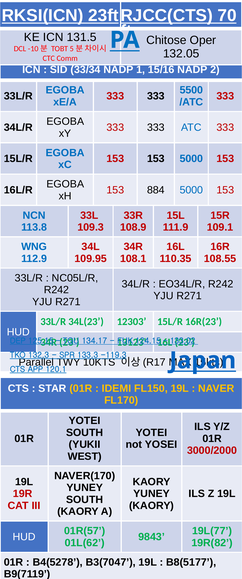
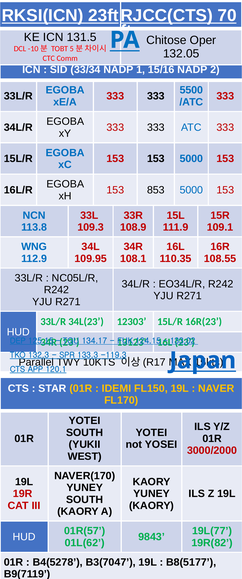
884: 884 -> 853 (156, 190)
